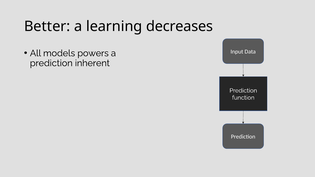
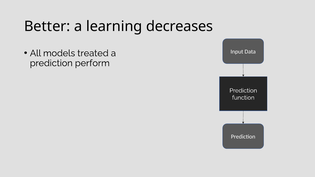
powers: powers -> treated (93, 53)
inherent: inherent -> perform (92, 63)
